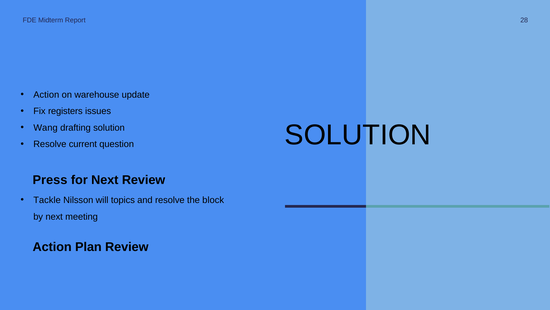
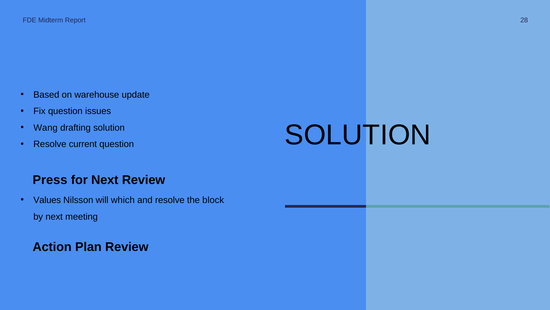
Action: Action -> Based (46, 95)
Fix registers: registers -> question (65, 111)
Tackle: Tackle -> Values (47, 200)
topics: topics -> which (123, 200)
